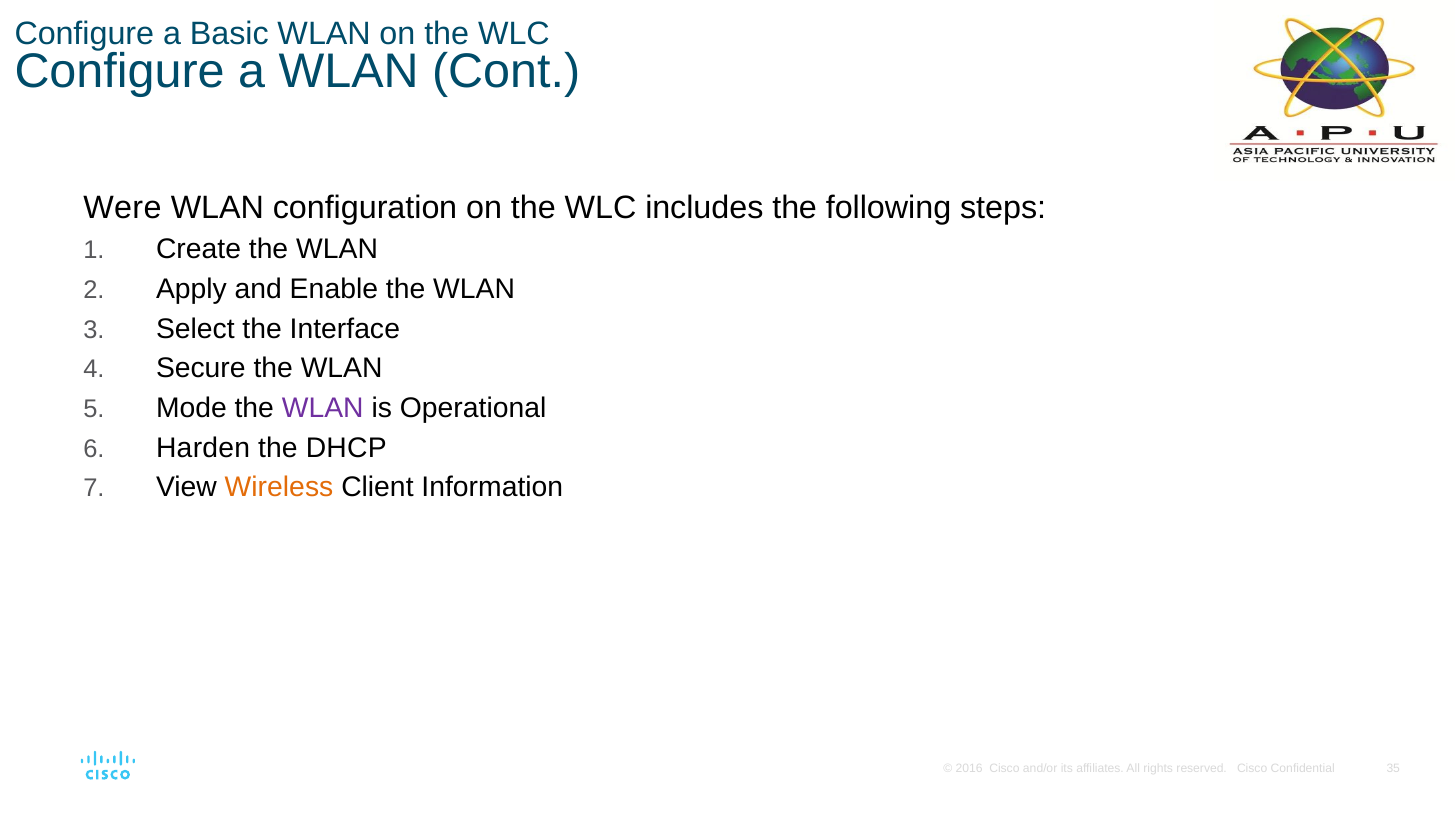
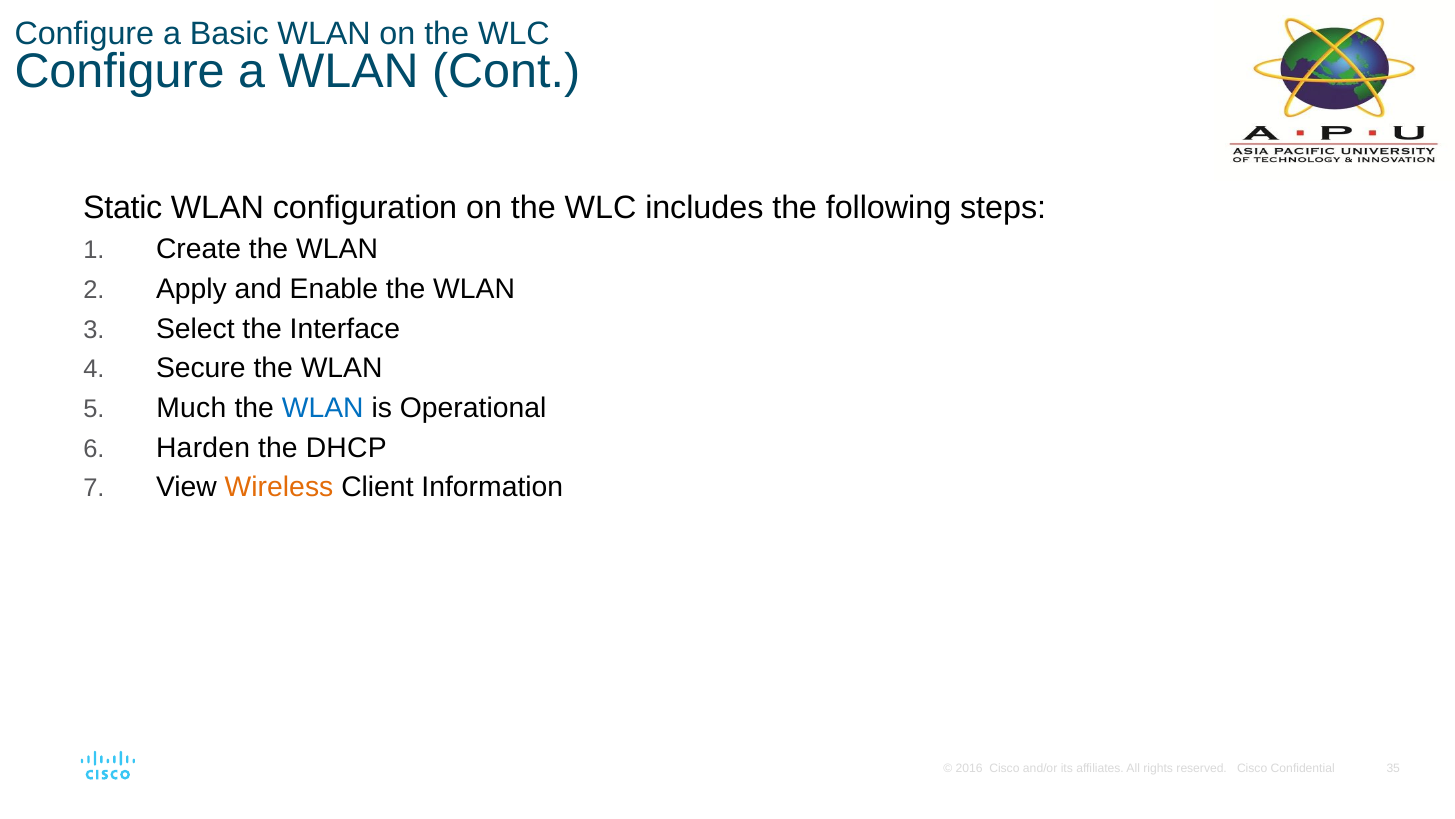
Were: Were -> Static (123, 208)
Mode: Mode -> Much (191, 408)
WLAN colour: purple -> blue (323, 408)
